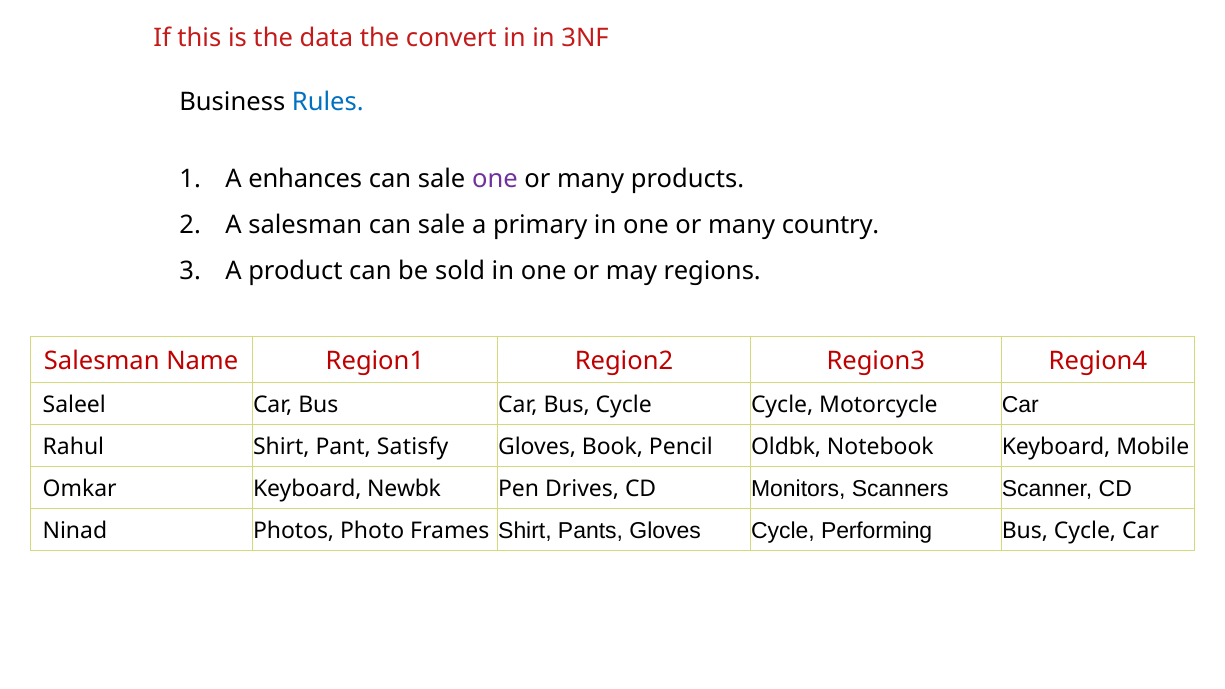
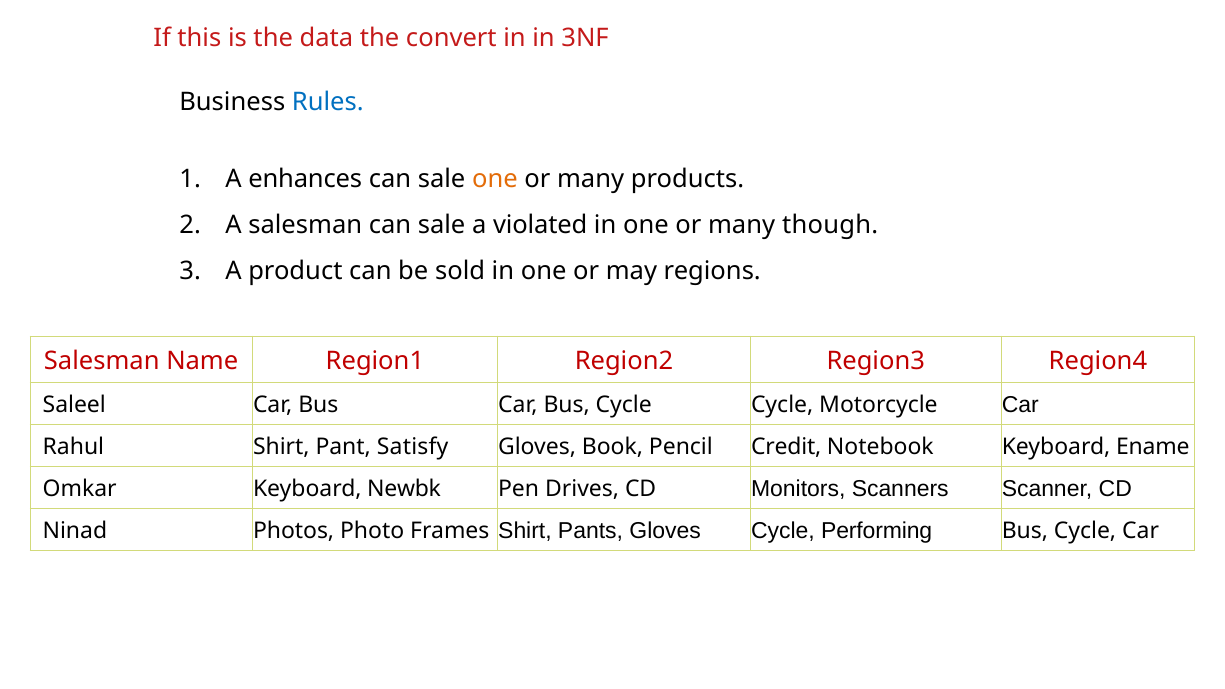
one colour: purple -> orange (495, 179)
primary: primary -> violated (540, 225)
country: country -> though (830, 225)
Oldbk: Oldbk -> Credit (786, 447)
Mobile: Mobile -> Ename (1153, 447)
